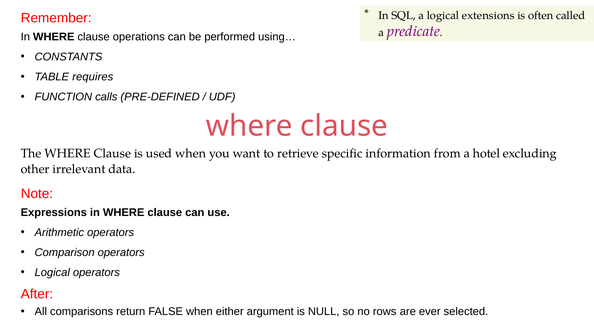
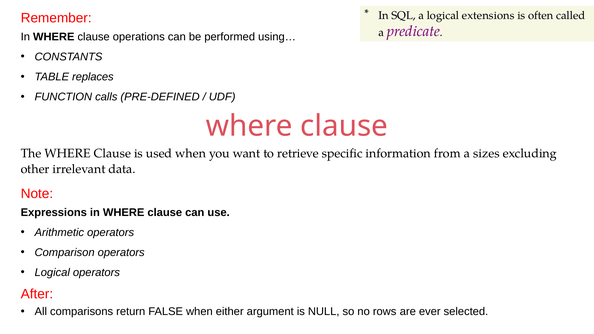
requires: requires -> replaces (93, 77)
hotel: hotel -> sizes (486, 153)
